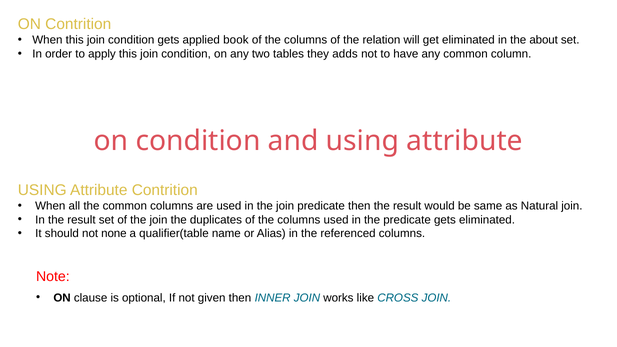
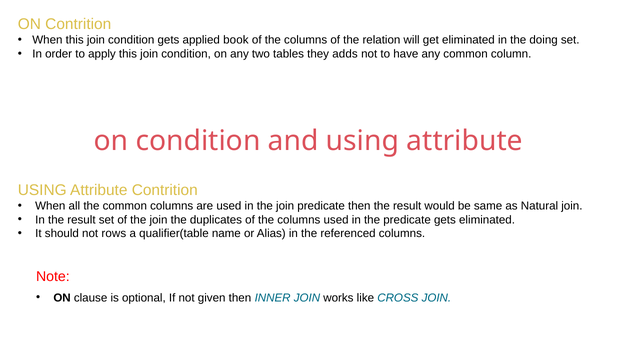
about: about -> doing (544, 40)
none: none -> rows (114, 234)
